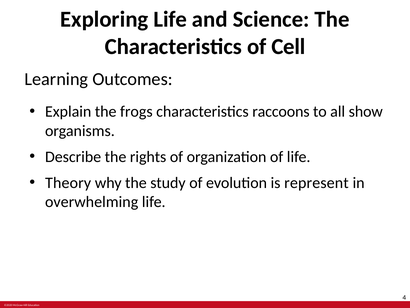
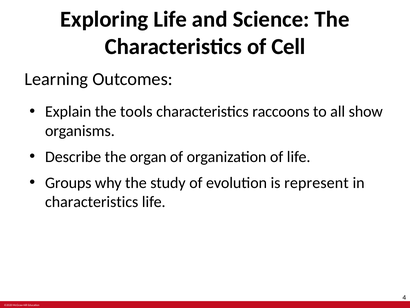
frogs: frogs -> tools (136, 111)
rights: rights -> organ (148, 157)
Theory: Theory -> Groups (68, 183)
overwhelming: overwhelming -> characteristics (92, 202)
